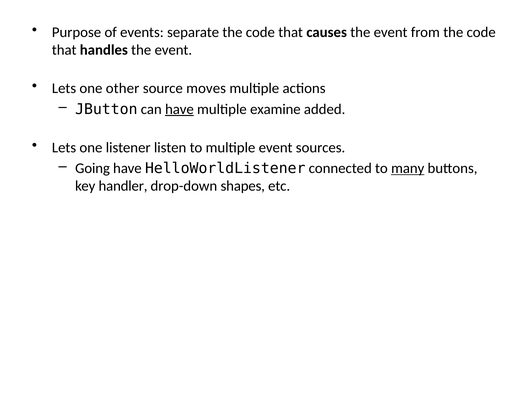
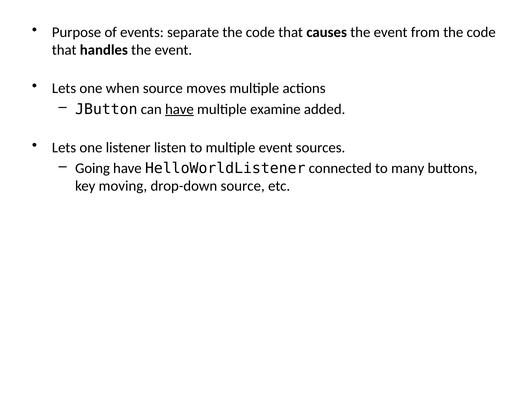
other: other -> when (123, 88)
many underline: present -> none (408, 168)
handler: handler -> moving (123, 186)
drop-down shapes: shapes -> source (243, 186)
